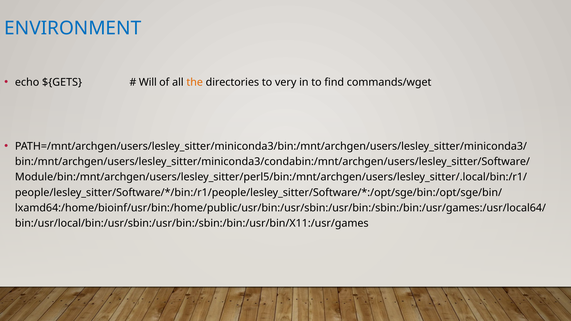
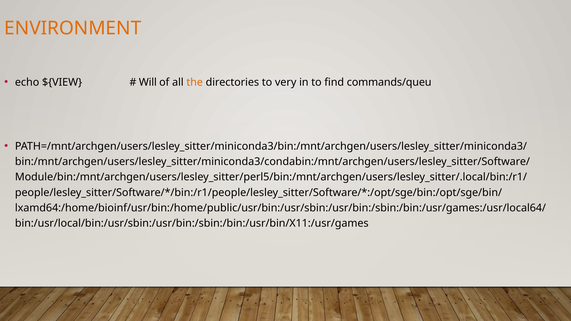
ENVIRONMENT colour: blue -> orange (73, 28)
${GETS: ${GETS -> ${VIEW (62, 82)
commands/wget: commands/wget -> commands/queu (389, 82)
